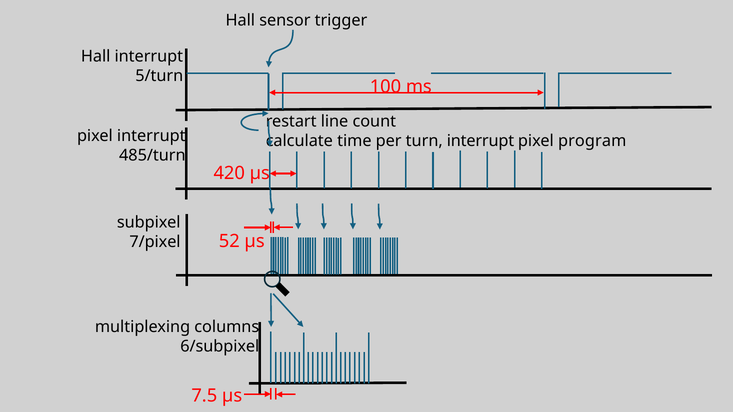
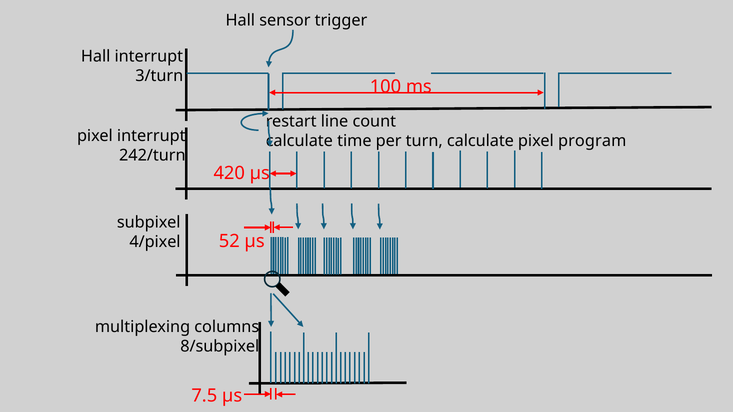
5/turn: 5/turn -> 3/turn (159, 76)
turn interrupt: interrupt -> calculate (480, 141)
485/turn: 485/turn -> 242/turn (152, 155)
7/pixel: 7/pixel -> 4/pixel (155, 242)
6/subpixel: 6/subpixel -> 8/subpixel (220, 347)
